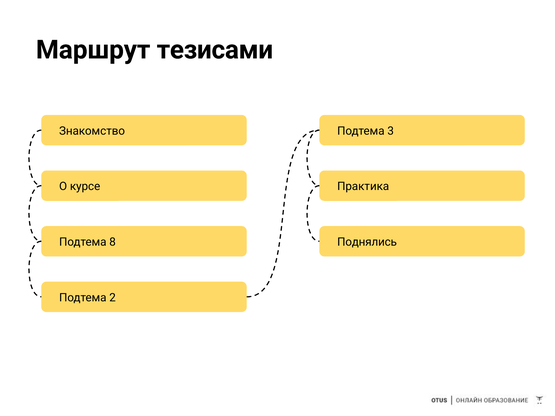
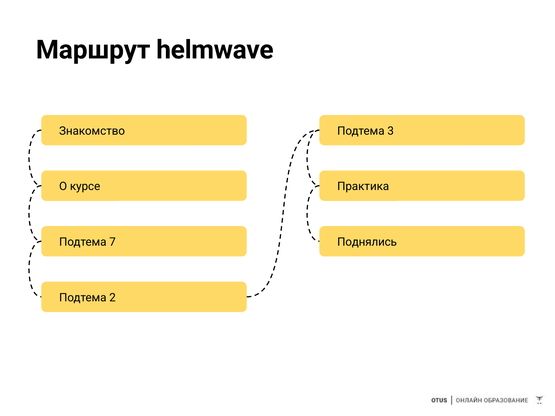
тезисами: тезисами -> helmwave (215, 50)
8: 8 -> 7 (113, 242)
